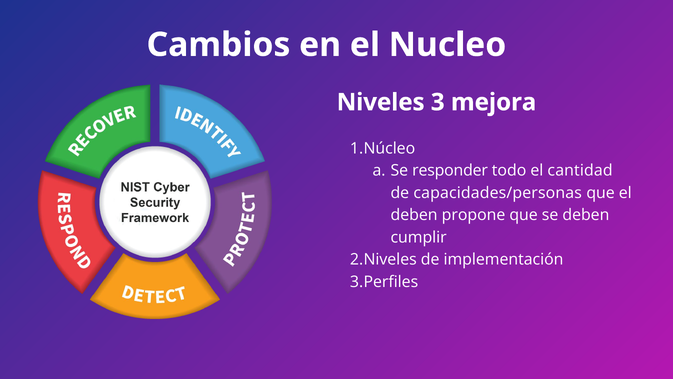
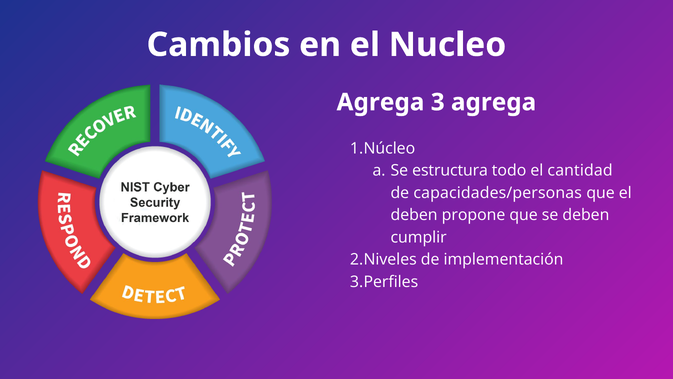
Niveles: Niveles -> Agrega (381, 102)
3 mejora: mejora -> agrega (494, 102)
responder: responder -> estructura (450, 170)
